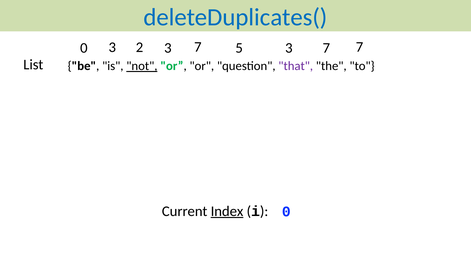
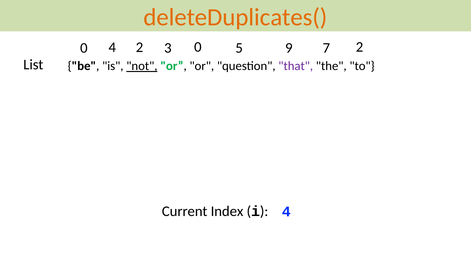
deleteDuplicates( colour: blue -> orange (235, 17)
0 3: 3 -> 4 (112, 47)
2 3 7: 7 -> 0 (198, 47)
5 3: 3 -> 9 (289, 48)
7 7: 7 -> 2 (360, 47)
Index underline: present -> none (227, 211)
i 0: 0 -> 4 (286, 212)
